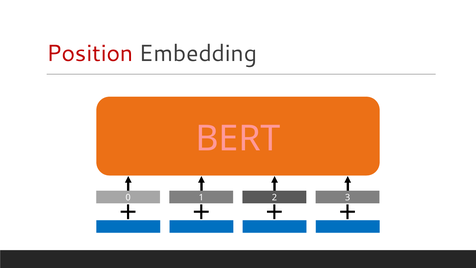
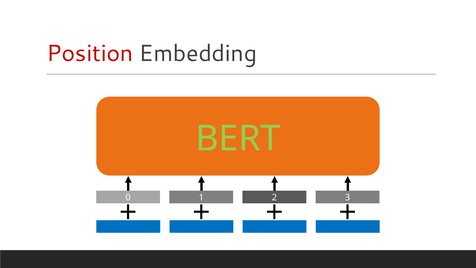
BERT colour: pink -> light green (238, 138)
